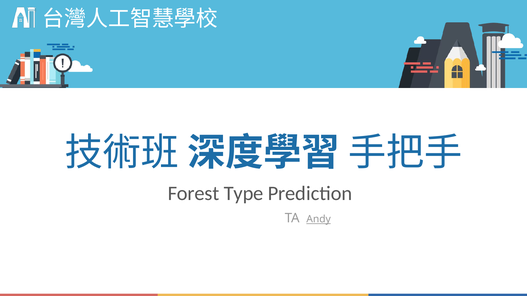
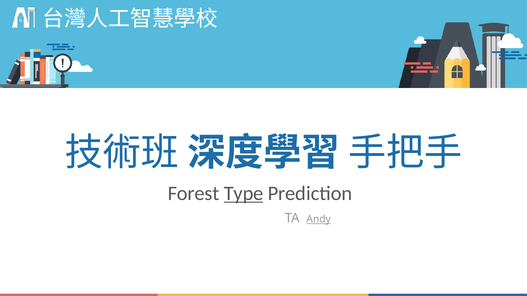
Type underline: none -> present (244, 194)
